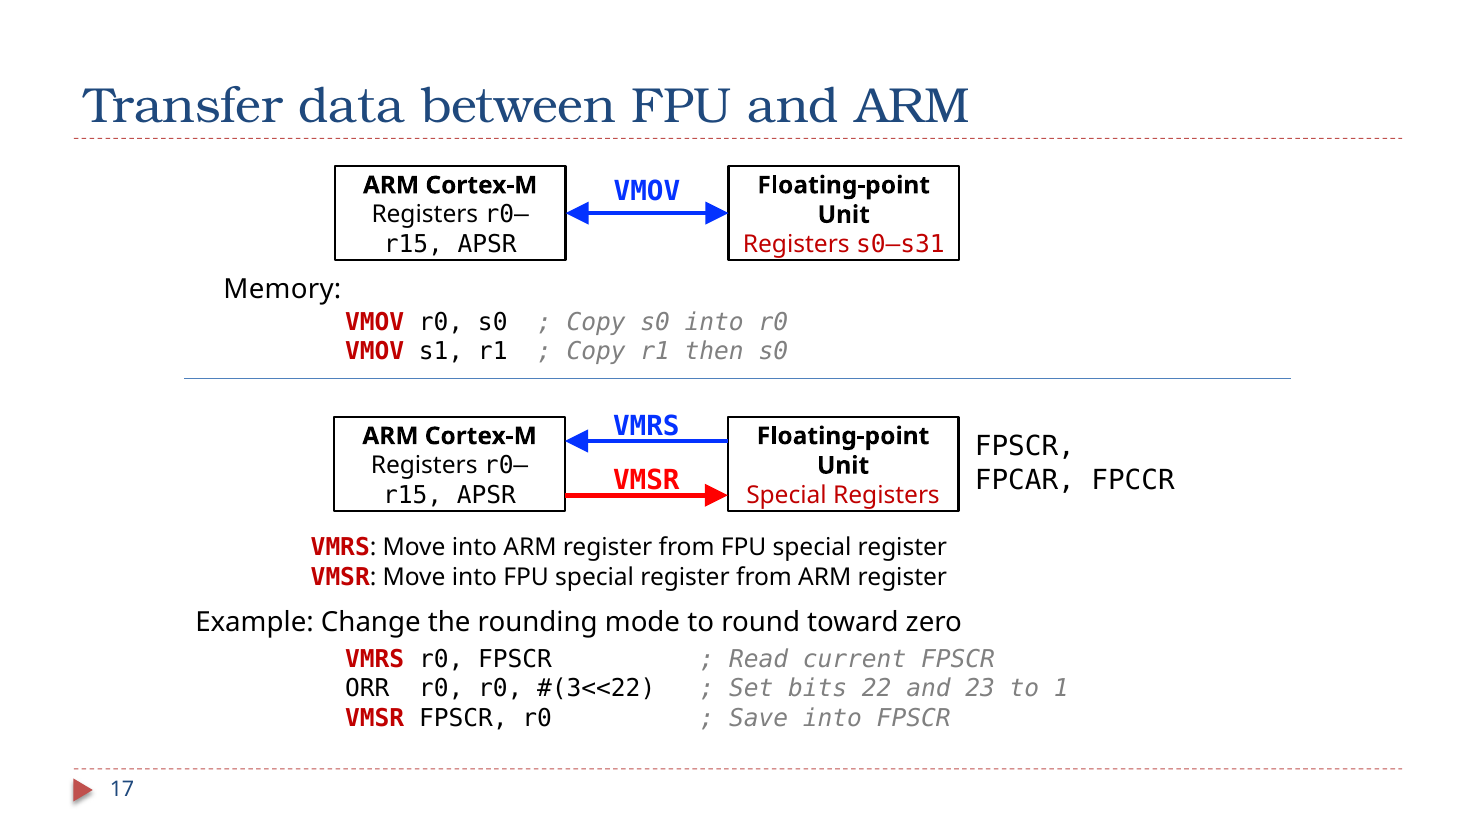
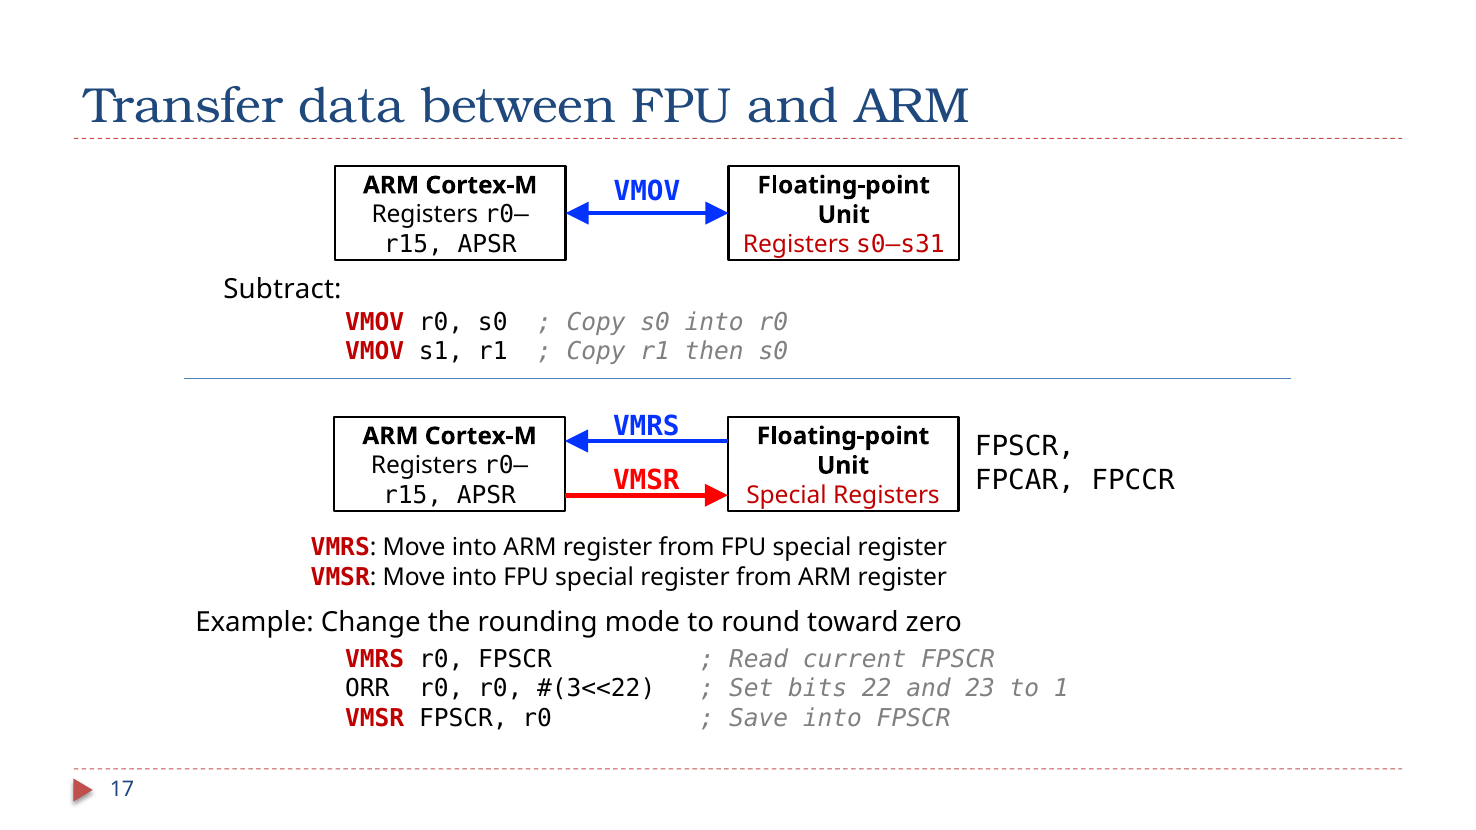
Memory: Memory -> Subtract (282, 289)
